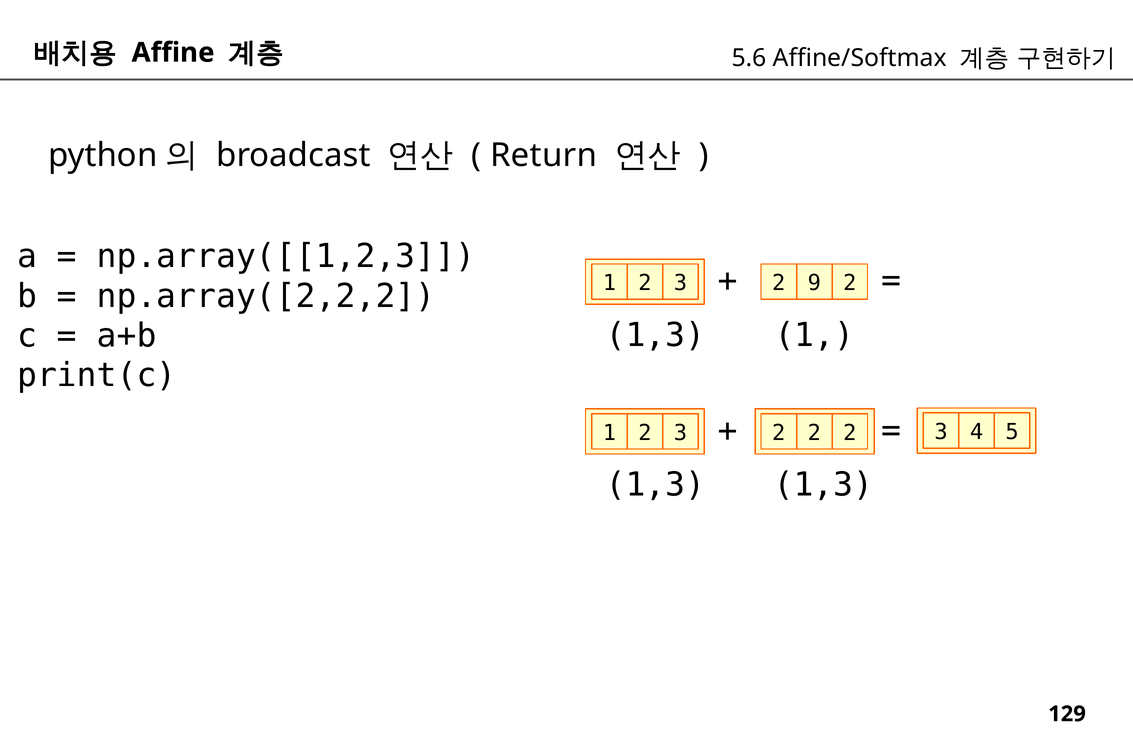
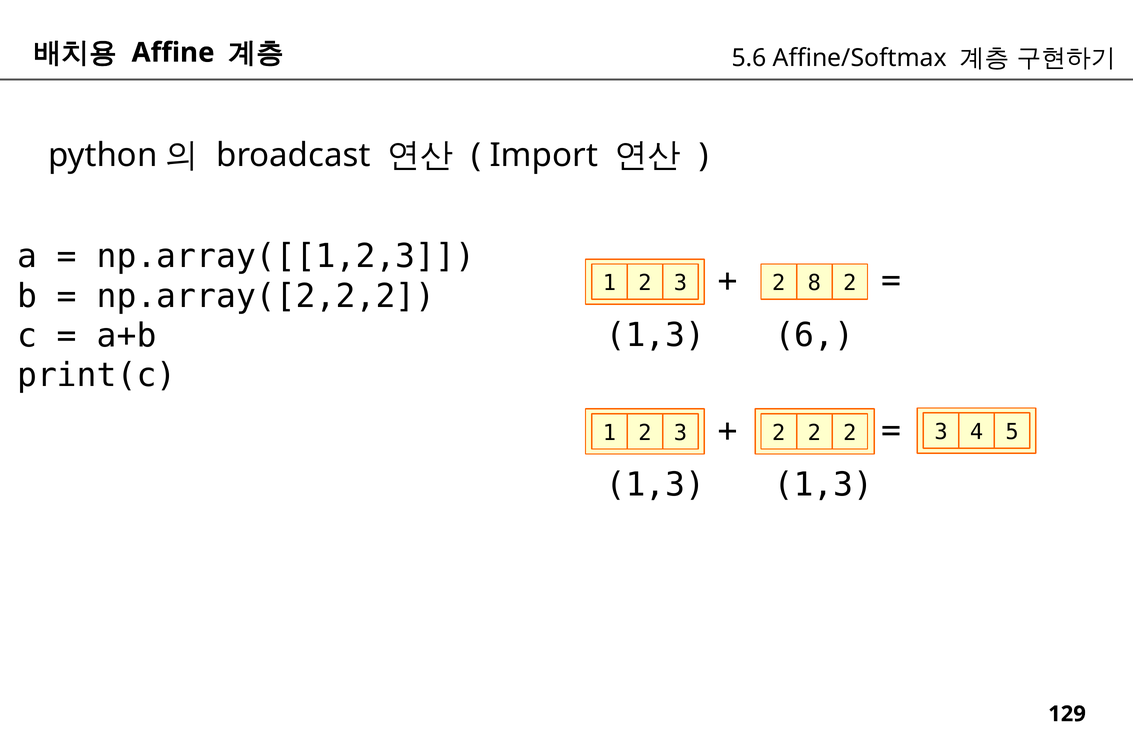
Return: Return -> Import (544, 156)
9: 9 -> 8 (814, 283)
1: 1 -> 6 (814, 335)
